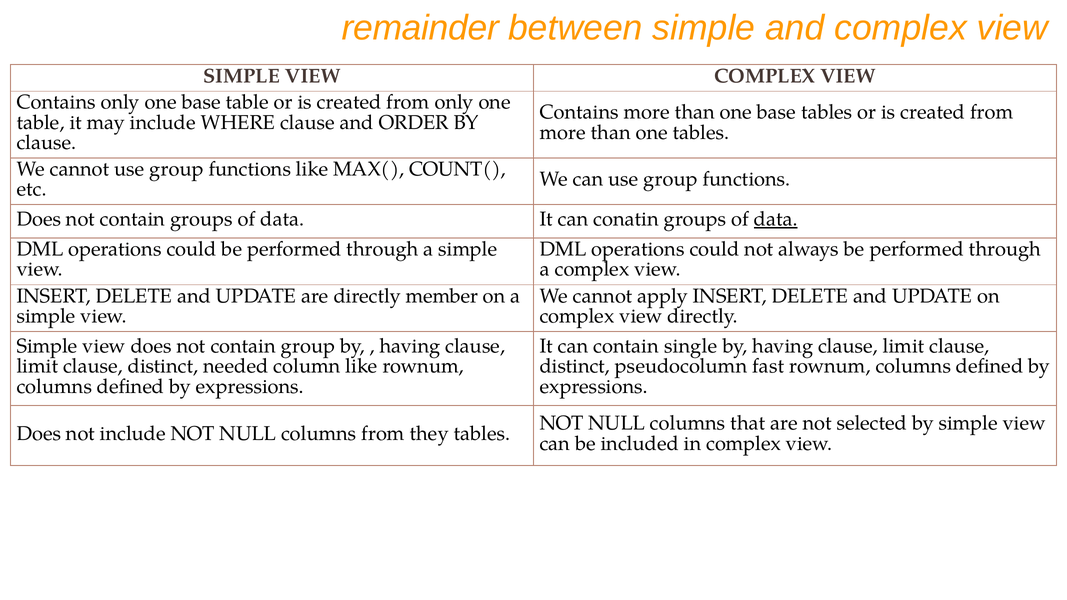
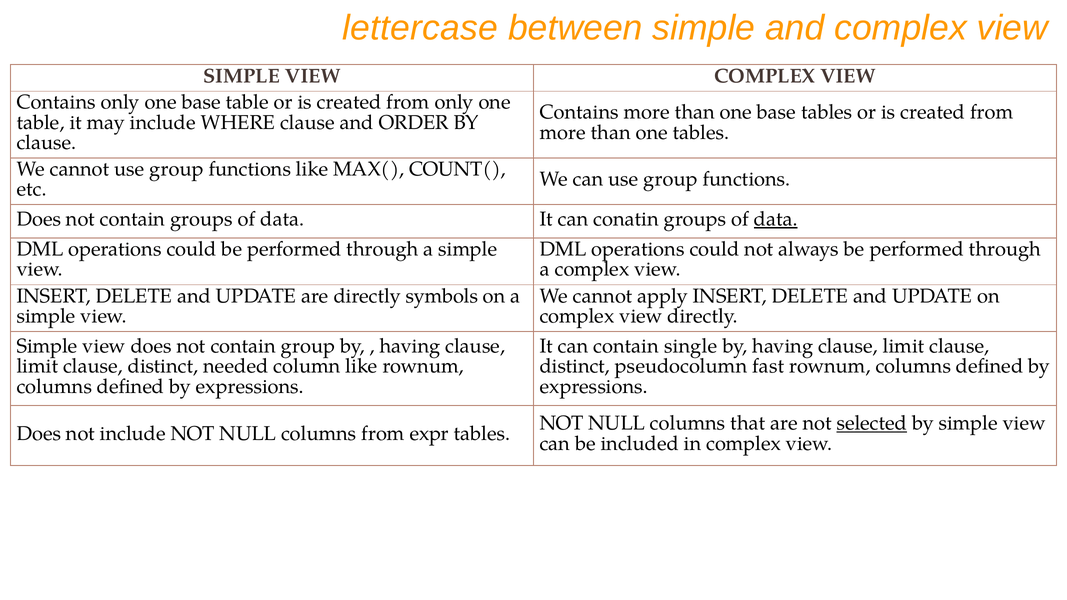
remainder: remainder -> lettercase (420, 28)
member: member -> symbols (442, 296)
selected underline: none -> present (872, 423)
they: they -> expr (429, 434)
